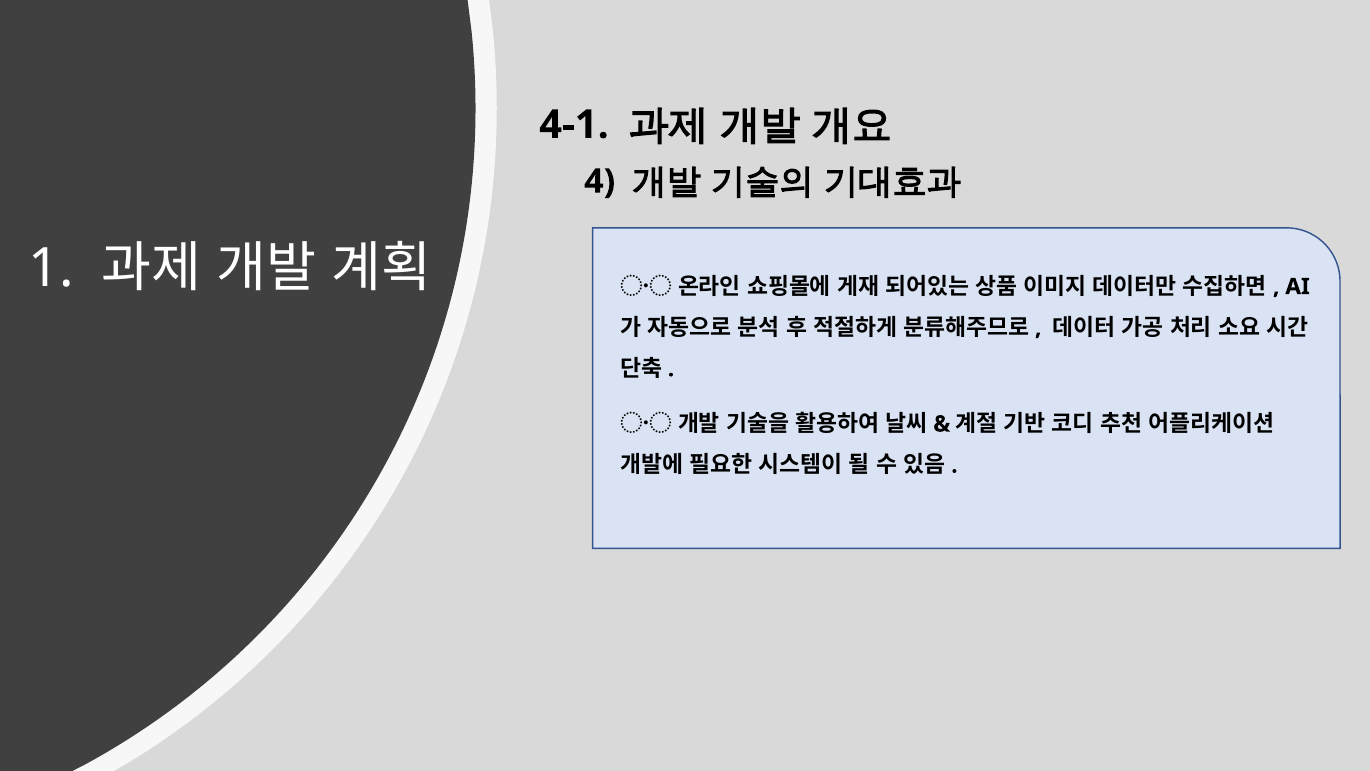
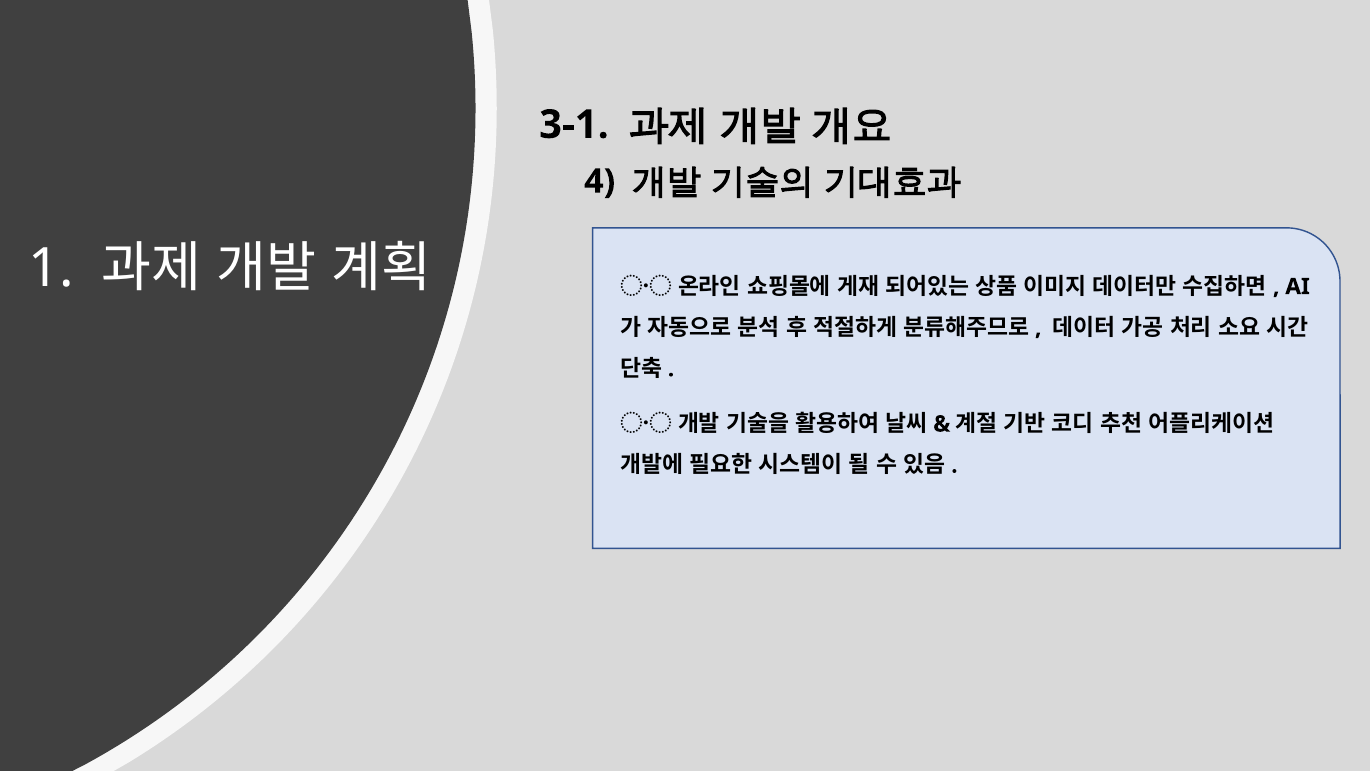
4-1: 4-1 -> 3-1 (574, 125)
